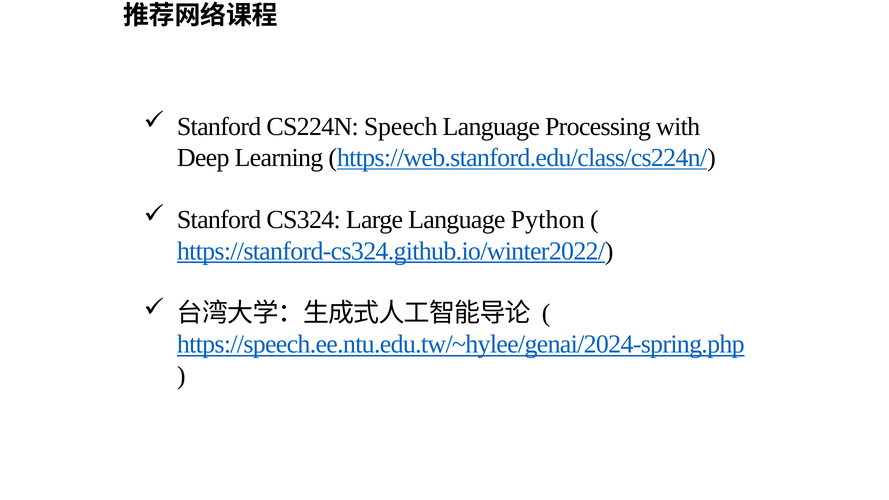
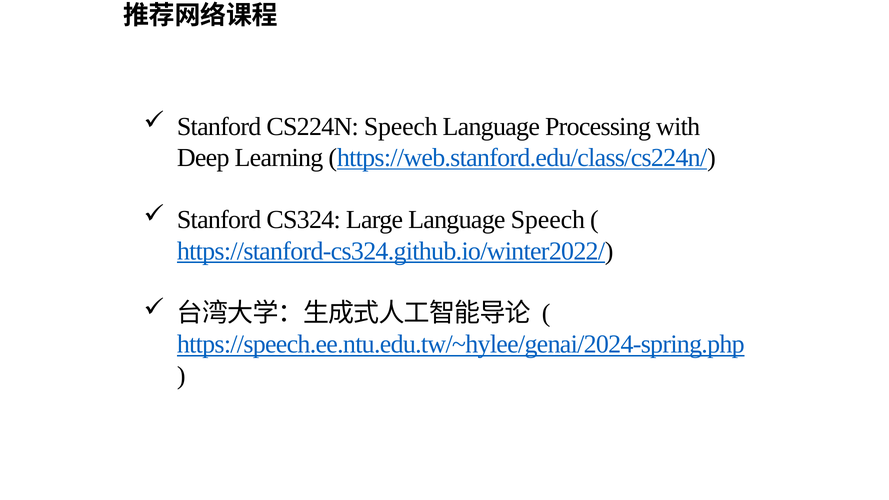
Language Python: Python -> Speech (548, 220)
